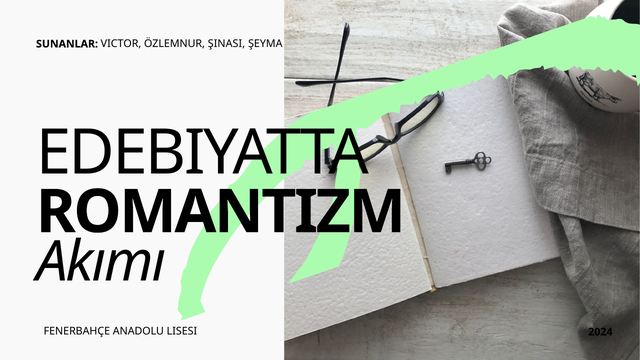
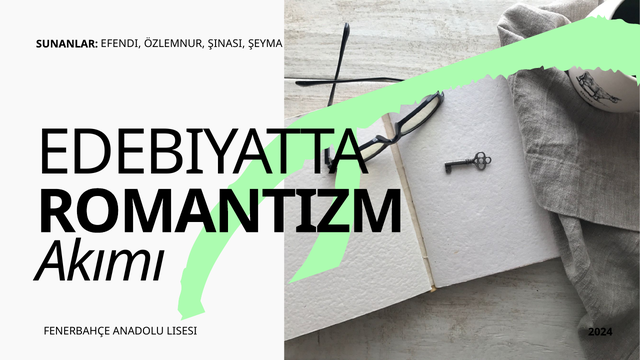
VICTOR: VICTOR -> EFENDI (121, 44)
